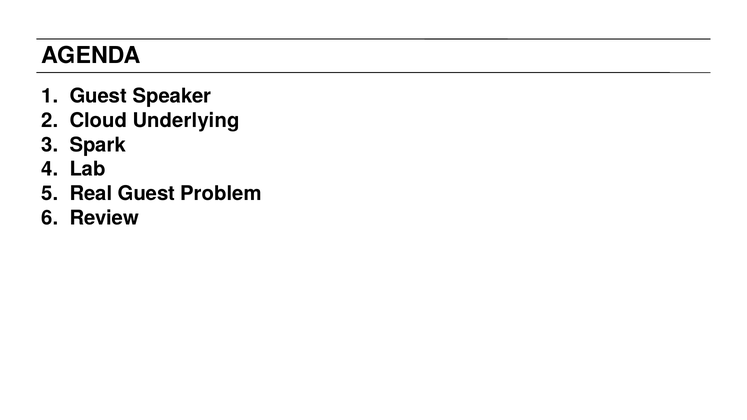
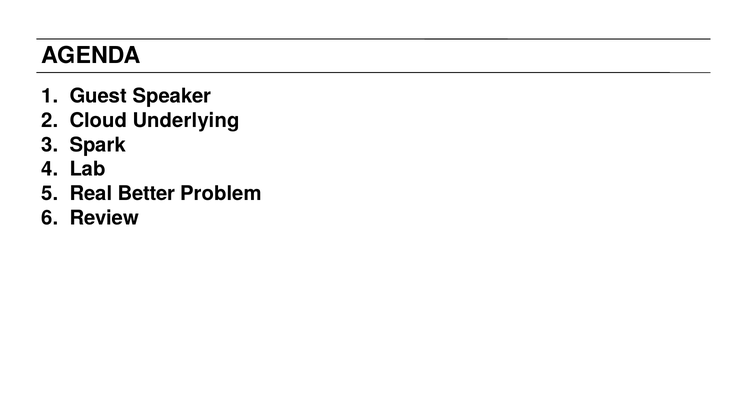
Real Guest: Guest -> Better (146, 193)
